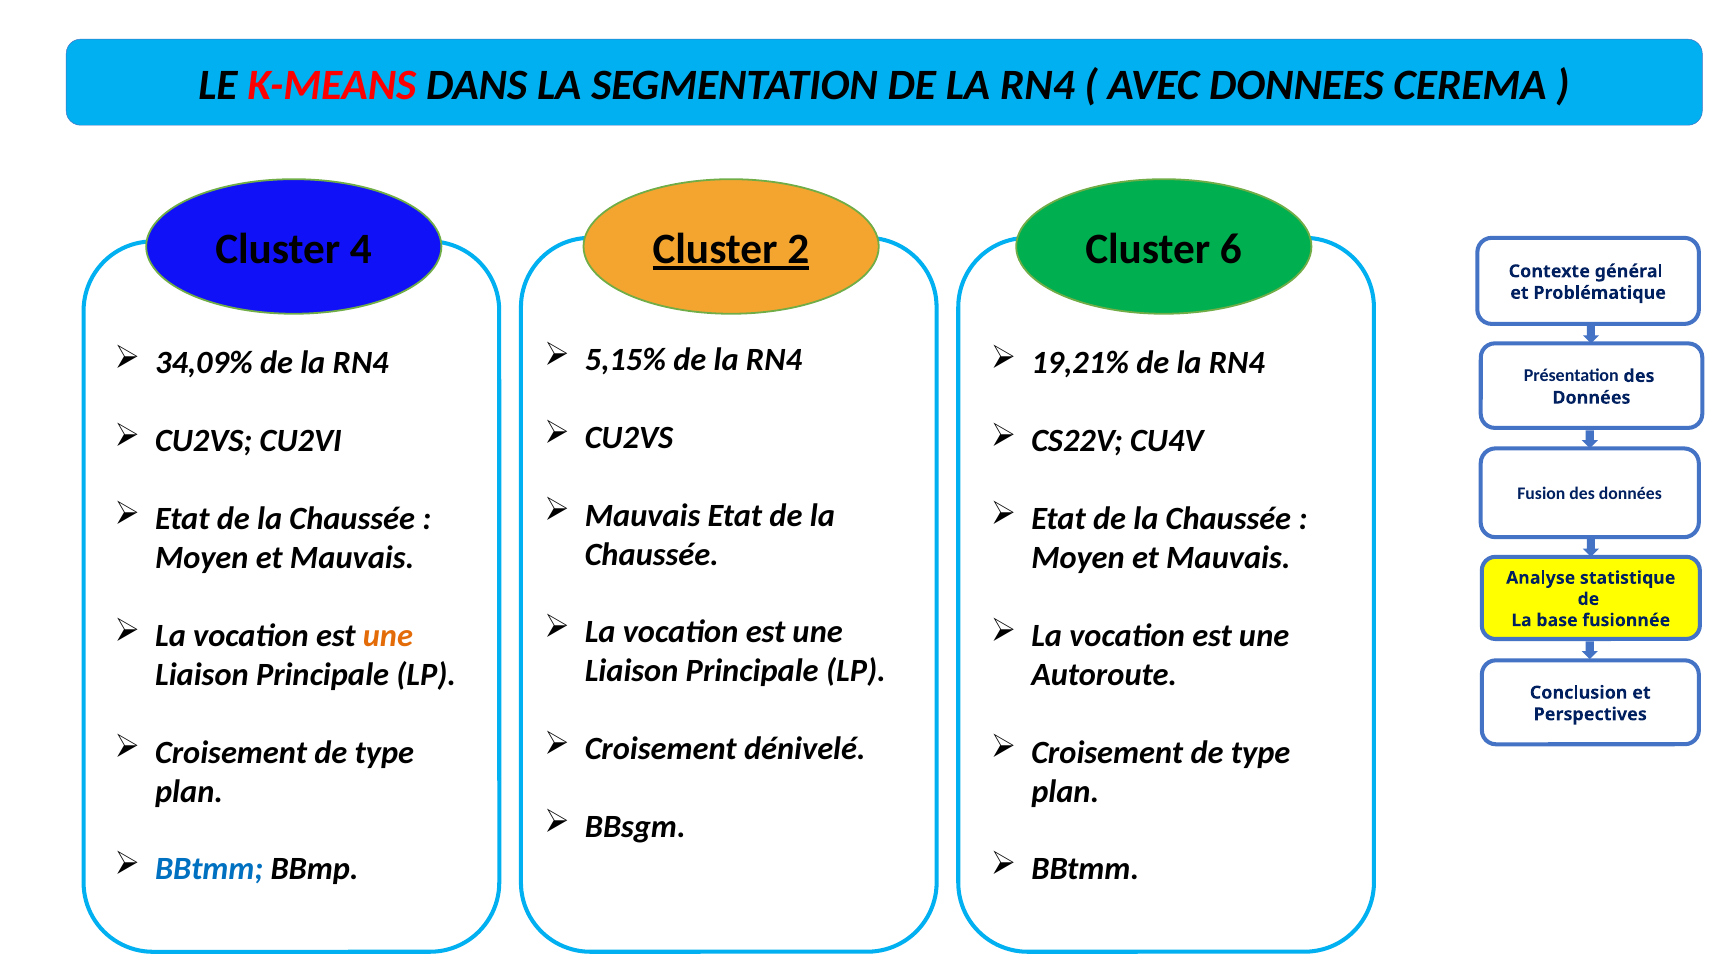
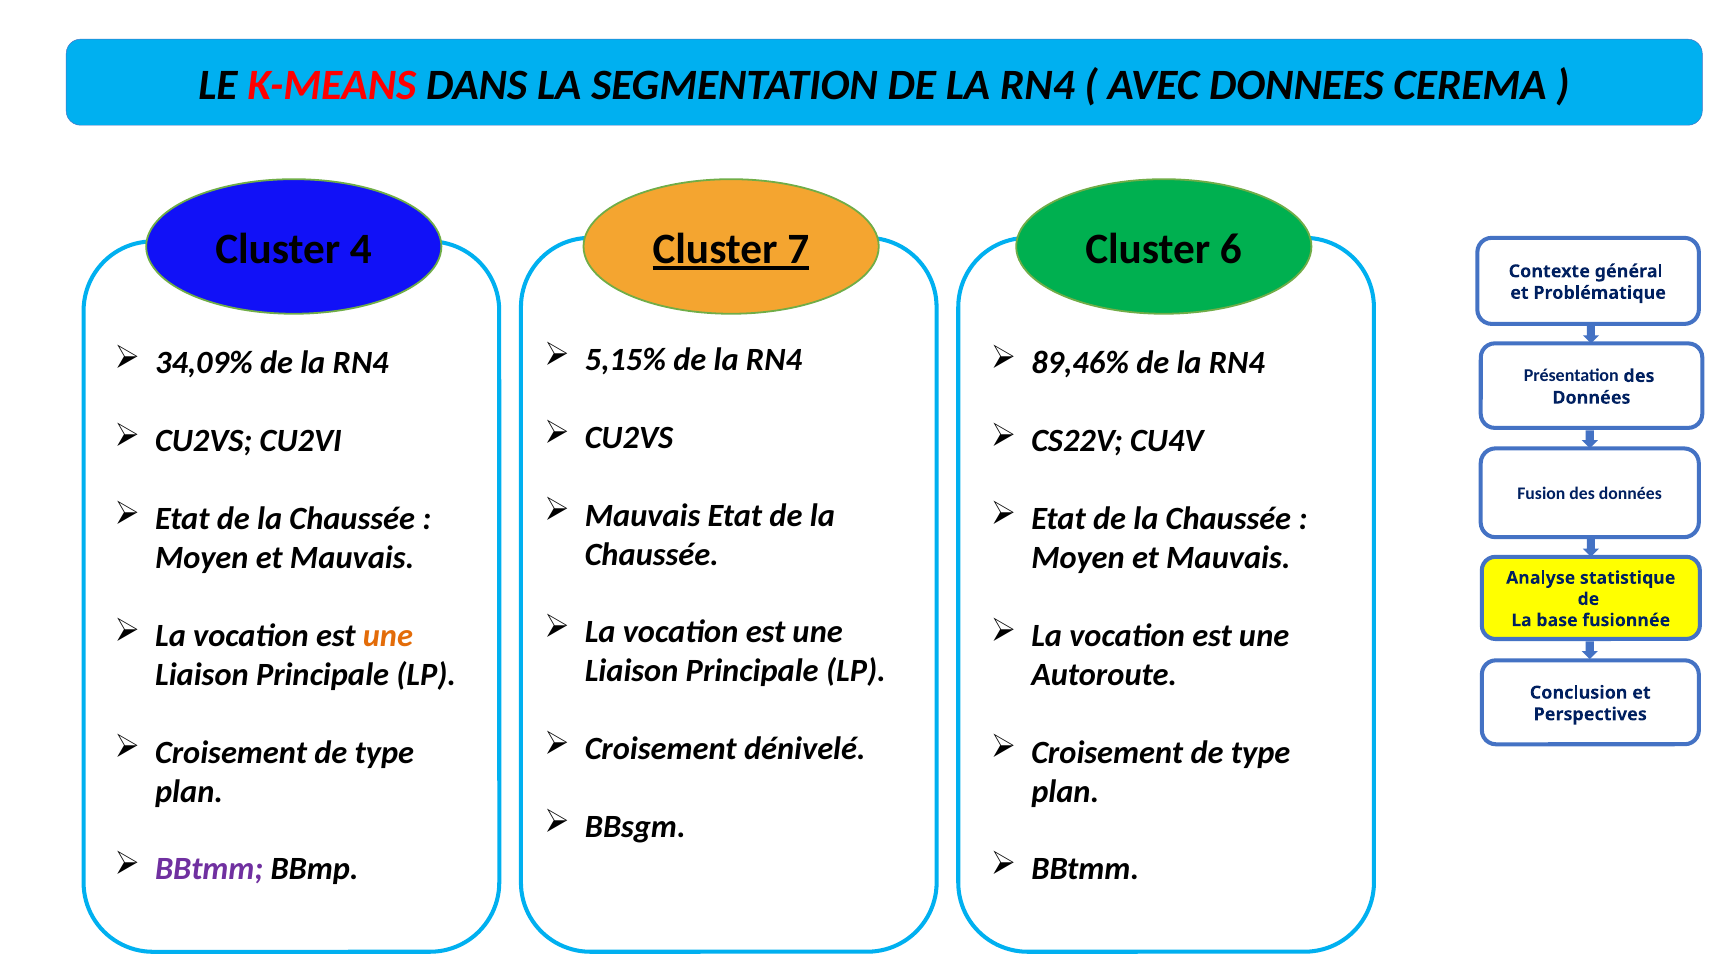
2: 2 -> 7 (798, 250)
19,21%: 19,21% -> 89,46% (1080, 363)
BBtmm colour: blue -> purple (209, 869)
